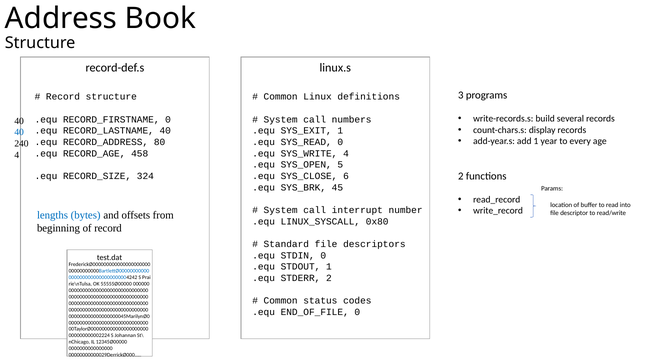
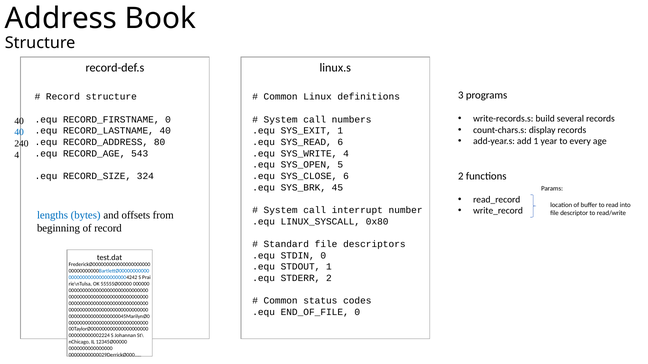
SYS_READ 0: 0 -> 6 (340, 142)
458: 458 -> 543 (140, 154)
